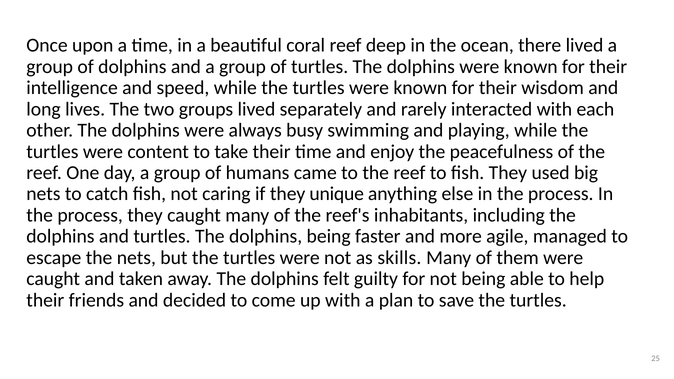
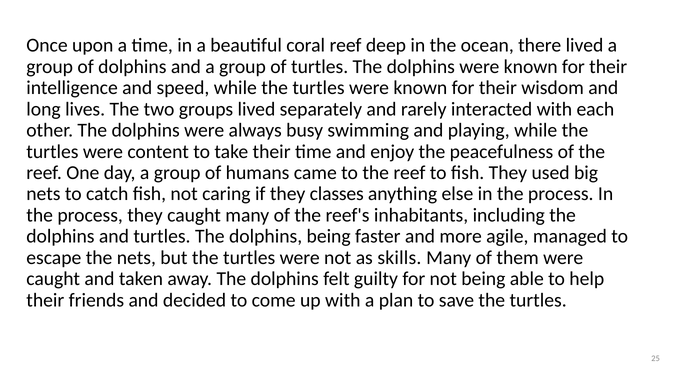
unique: unique -> classes (337, 194)
